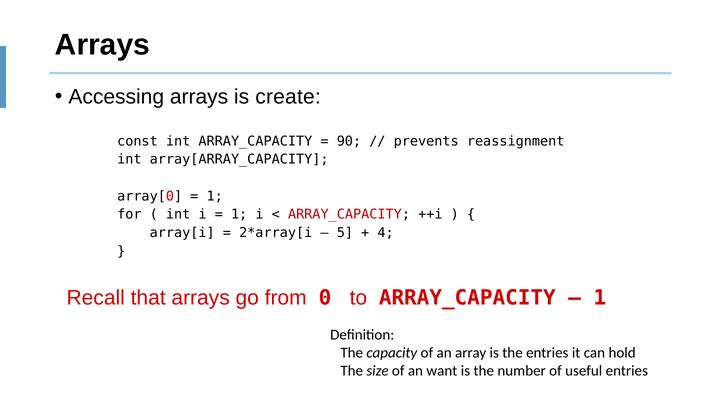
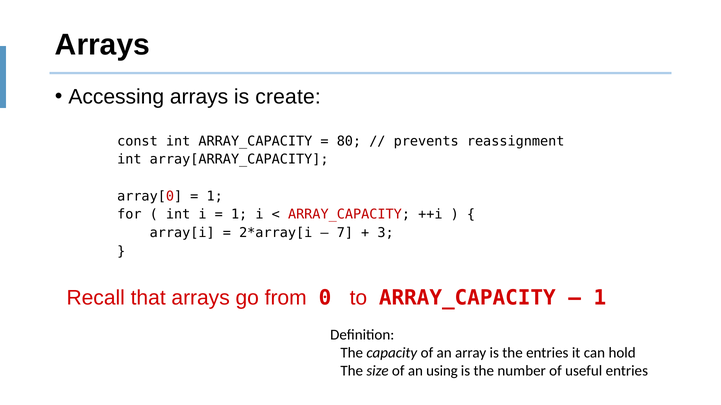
90: 90 -> 80 (349, 141)
5: 5 -> 7 (345, 233)
4: 4 -> 3 (386, 233)
want: want -> using (442, 371)
